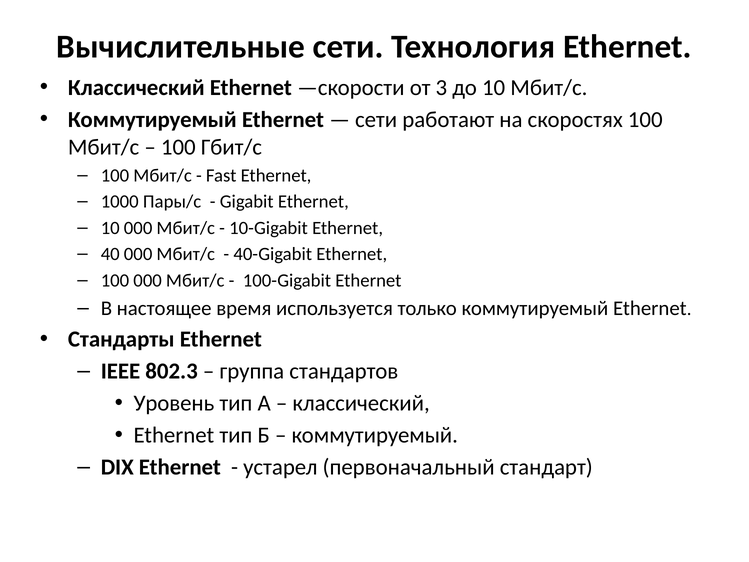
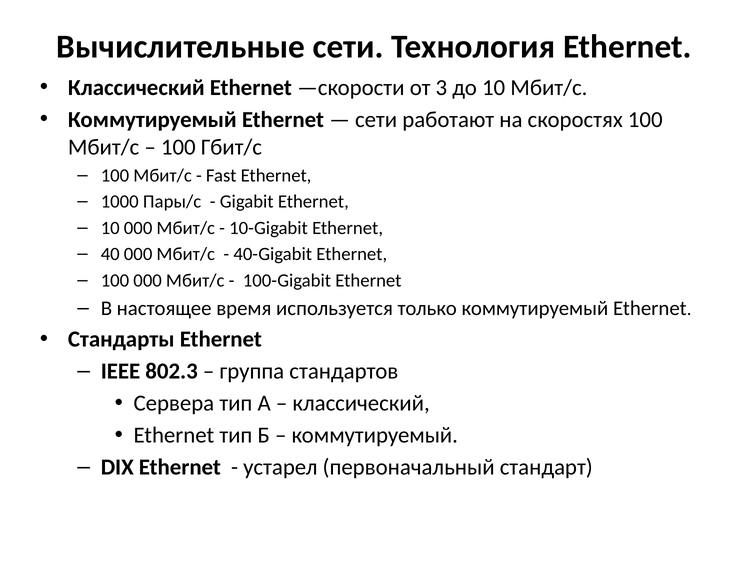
Уровень: Уровень -> Сервера (174, 403)
